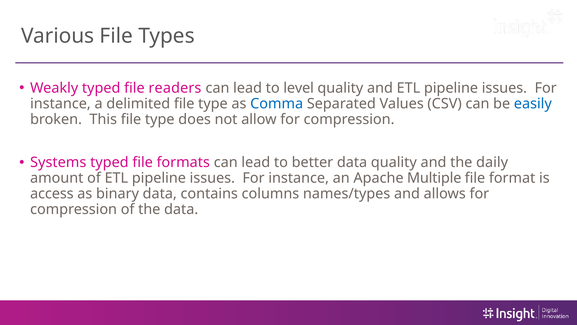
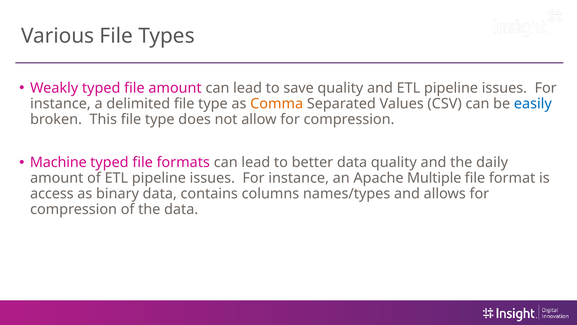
file readers: readers -> amount (175, 88)
level: level -> save (299, 88)
Comma colour: blue -> orange (277, 104)
Systems: Systems -> Machine (58, 162)
